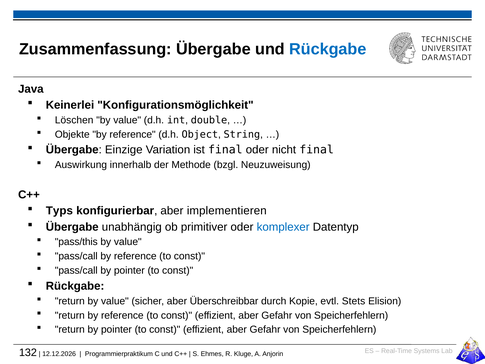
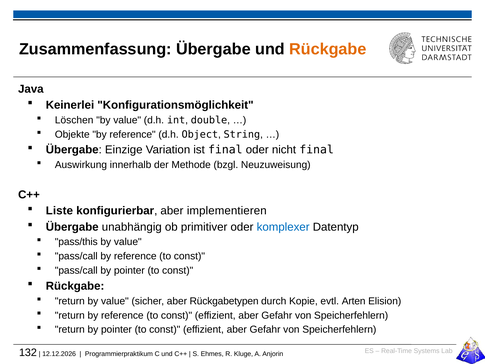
Rückgabe colour: blue -> orange (328, 49)
Typs: Typs -> Liste (59, 211)
Überschreibbar: Überschreibbar -> Rückgabetypen (224, 301)
Stets: Stets -> Arten (354, 301)
